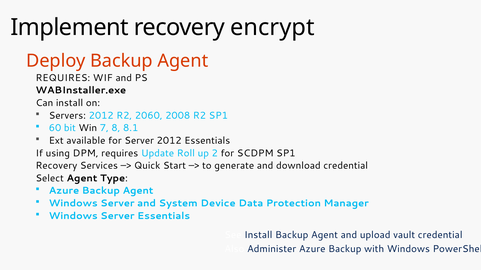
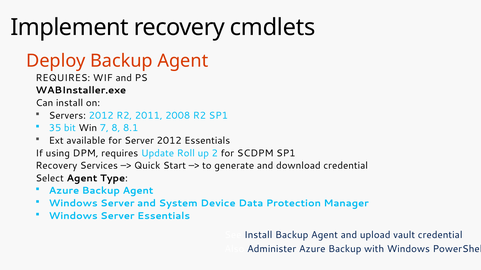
encrypt: encrypt -> cmdlets (273, 28)
2060: 2060 -> 2011 (149, 116)
60: 60 -> 35 (55, 128)
